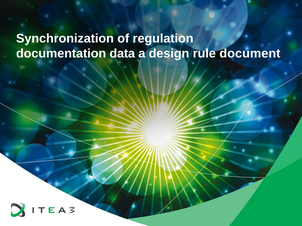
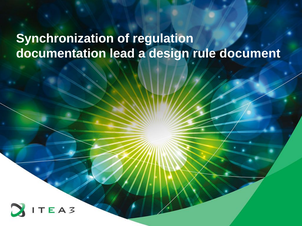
data: data -> lead (122, 54)
